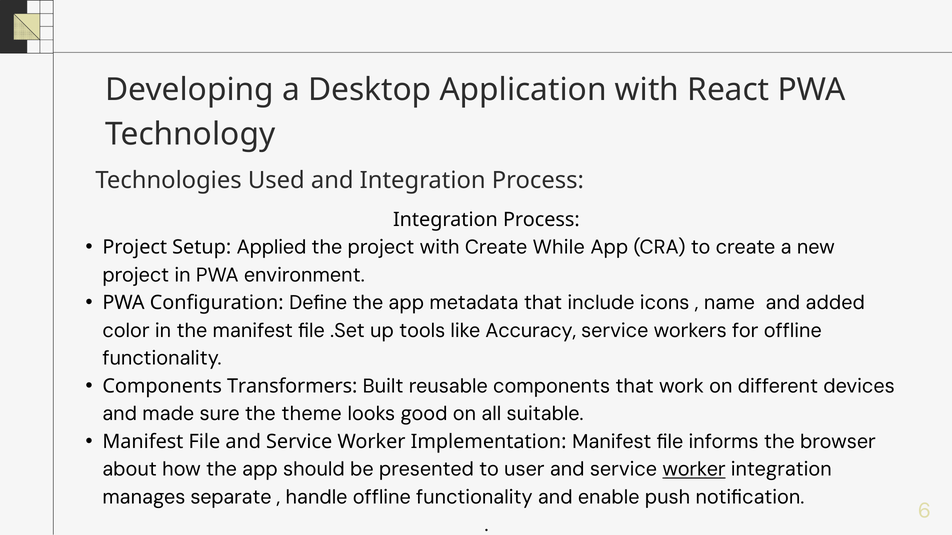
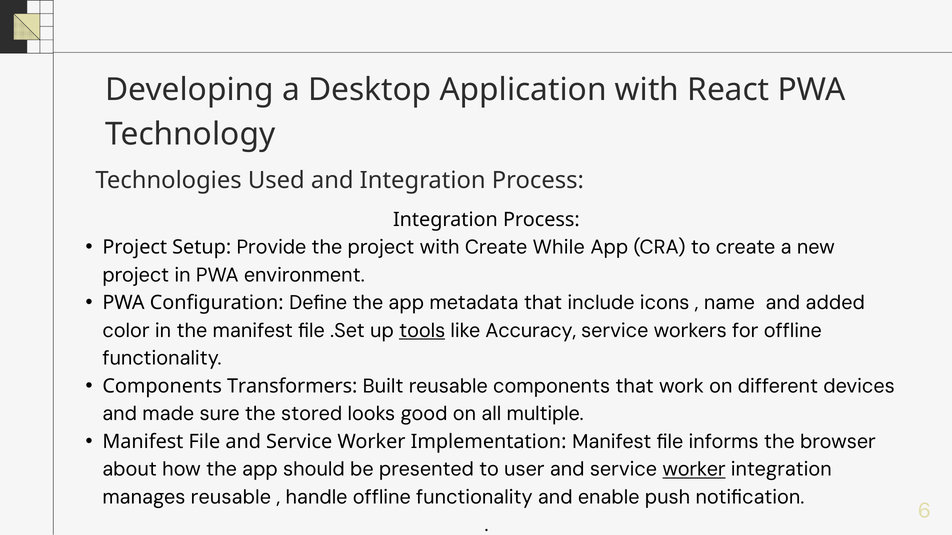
Applied: Applied -> Provide (271, 248)
tools underline: none -> present (422, 331)
theme: theme -> stored (312, 414)
suitable: suitable -> multiple (545, 414)
manages separate: separate -> reusable (231, 498)
